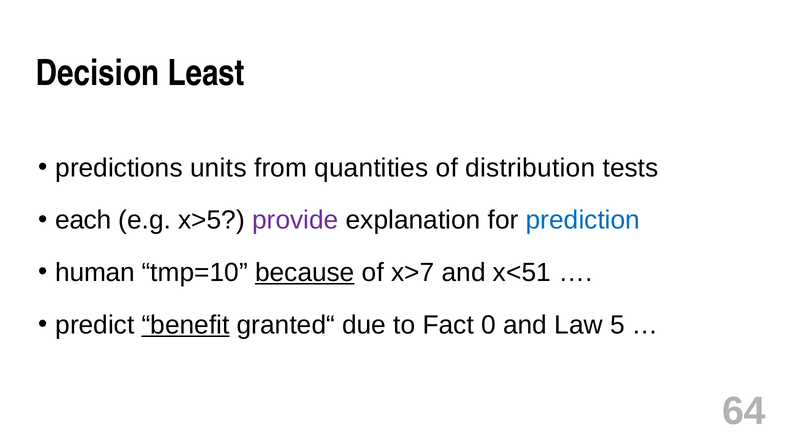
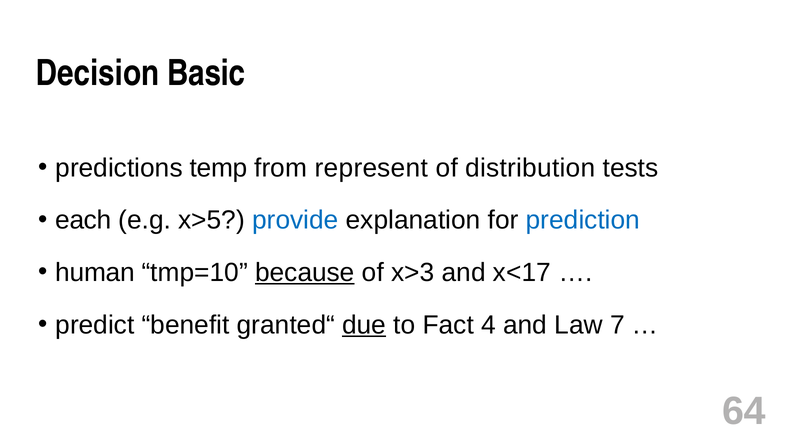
Least: Least -> Basic (206, 74)
units: units -> temp (219, 168)
quantities: quantities -> represent (371, 168)
provide colour: purple -> blue (295, 220)
x>7: x>7 -> x>3 (413, 273)
x<51: x<51 -> x<17 (522, 273)
benefit underline: present -> none (186, 325)
due underline: none -> present (364, 325)
0: 0 -> 4 (489, 325)
5: 5 -> 7 (617, 325)
